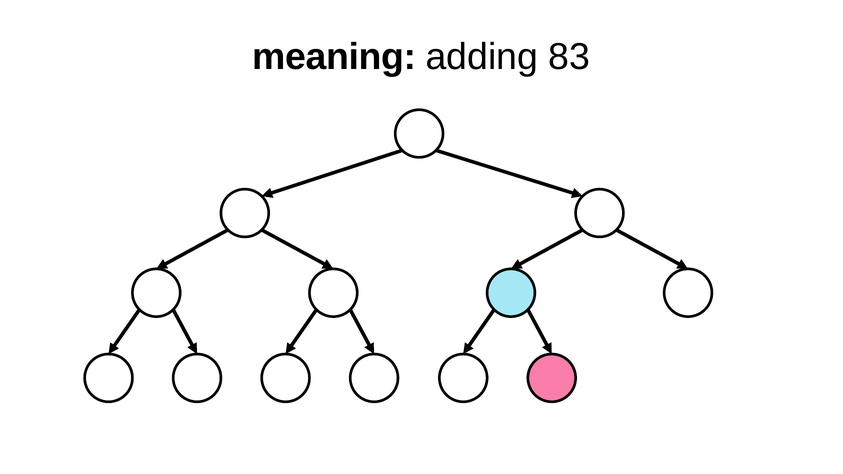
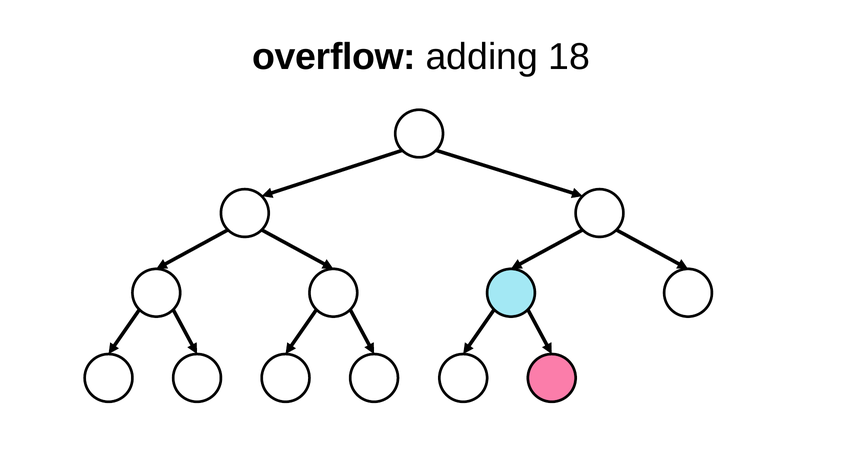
meaning: meaning -> overflow (334, 57)
83: 83 -> 18 (569, 57)
